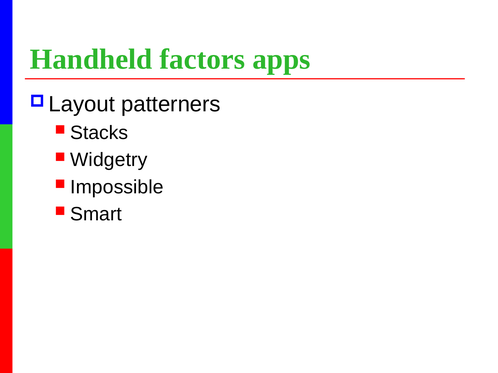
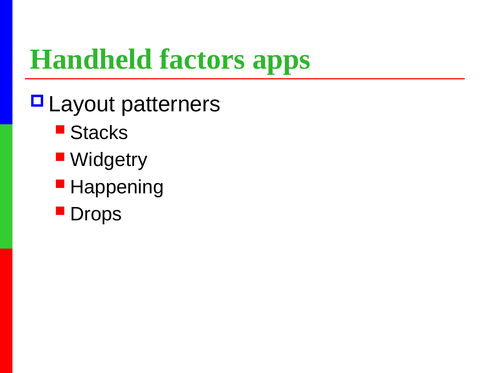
Impossible: Impossible -> Happening (117, 187)
Smart: Smart -> Drops (96, 214)
